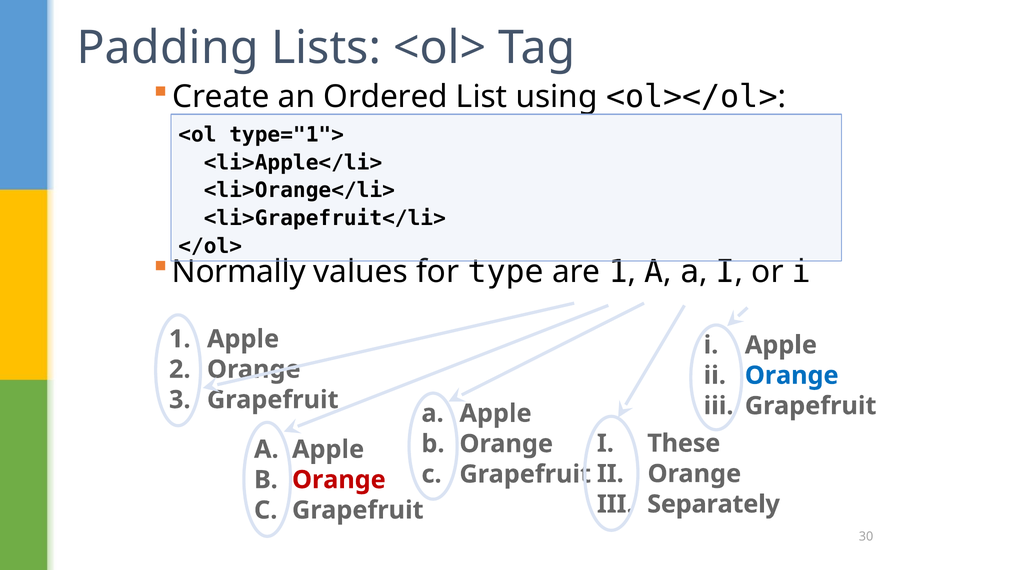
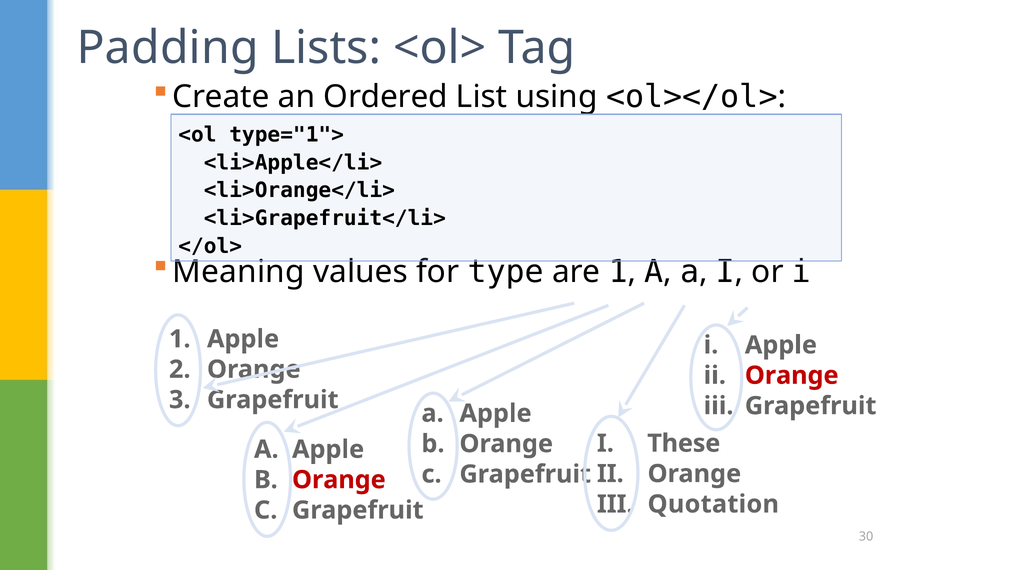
Normally: Normally -> Meaning (239, 272)
Orange colour: blue -> red (792, 376)
Separately: Separately -> Quotation (713, 504)
